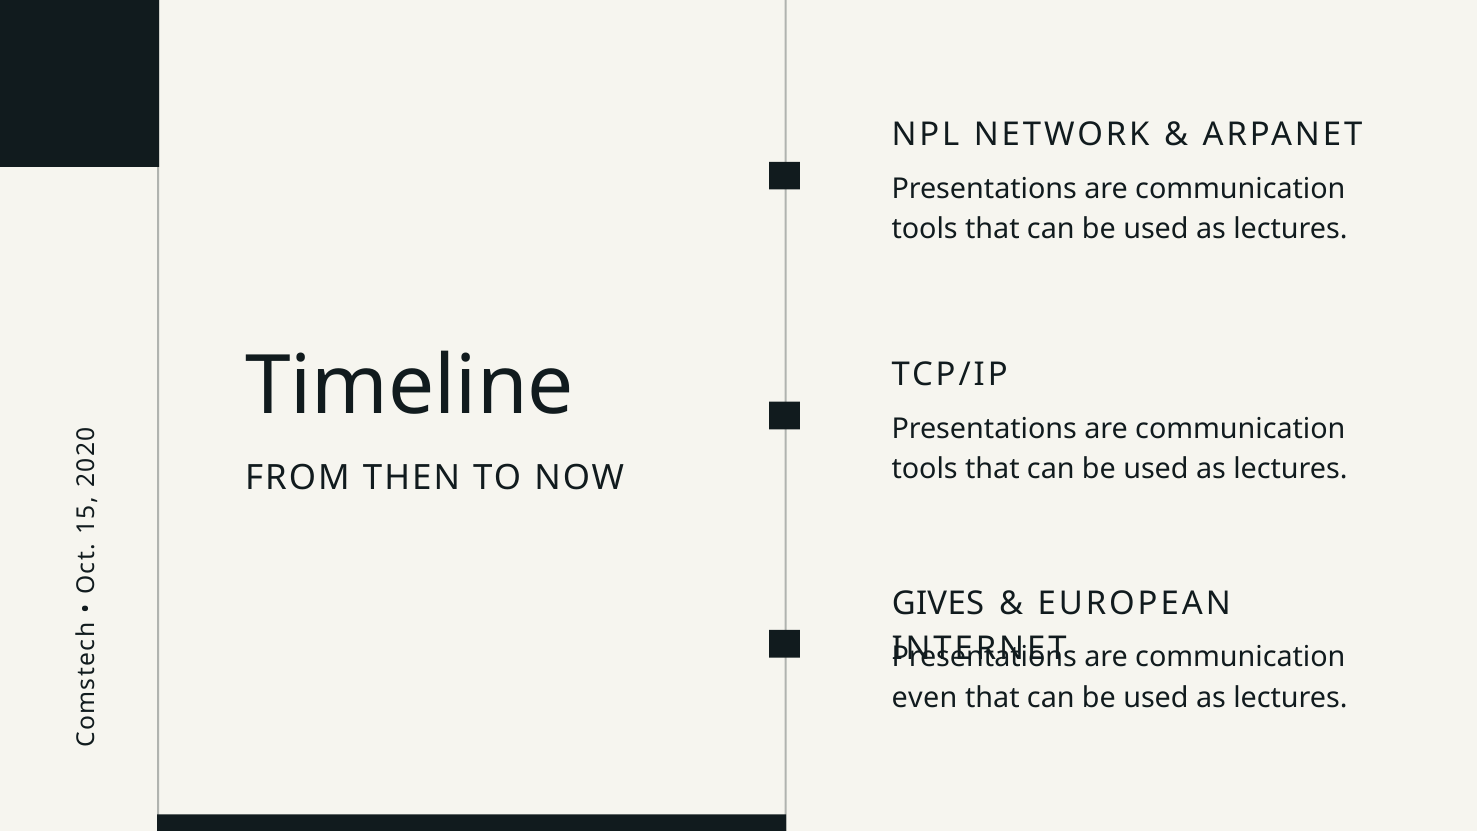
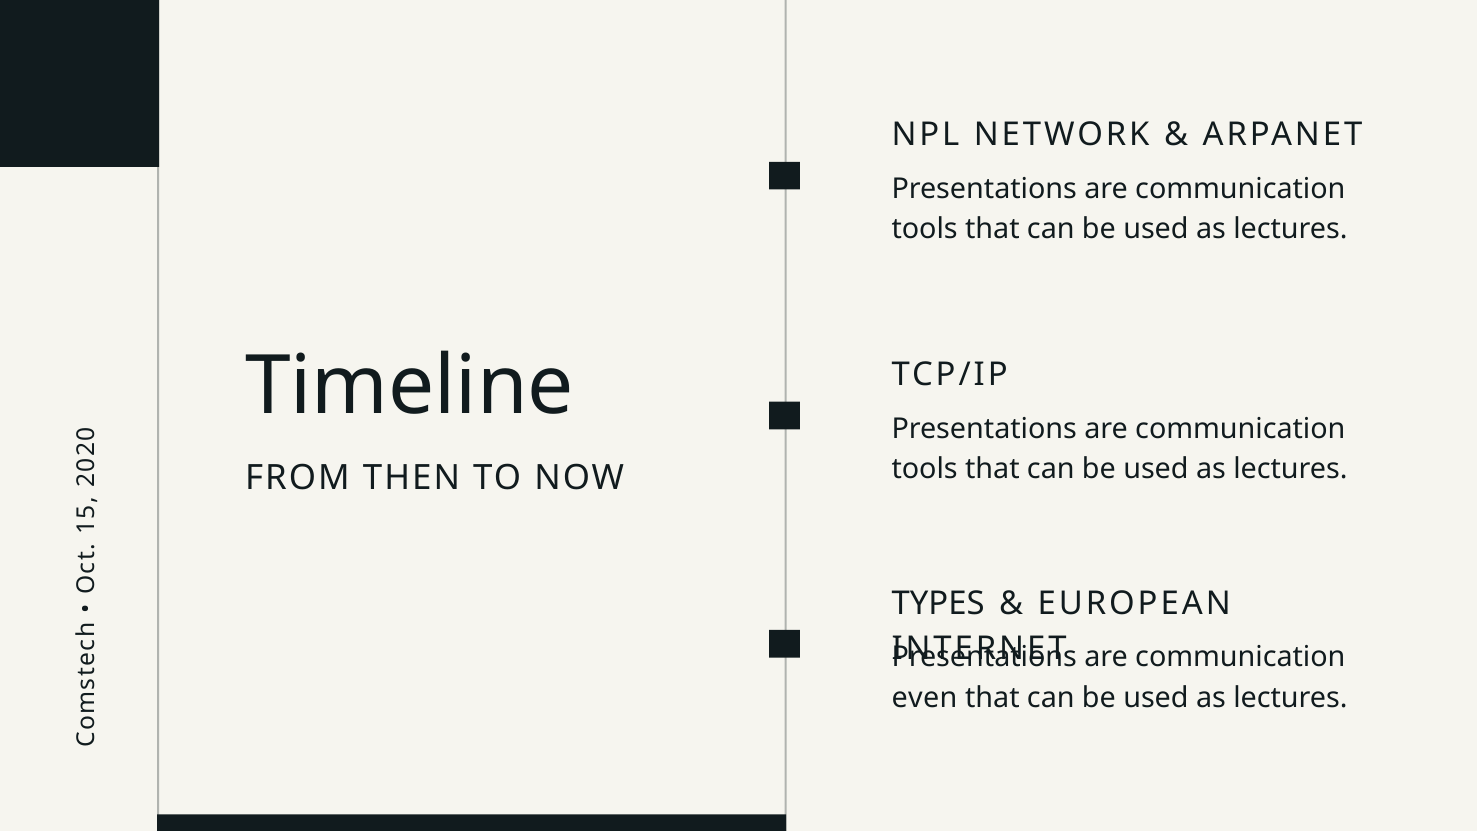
GIVES: GIVES -> TYPES (938, 603)
